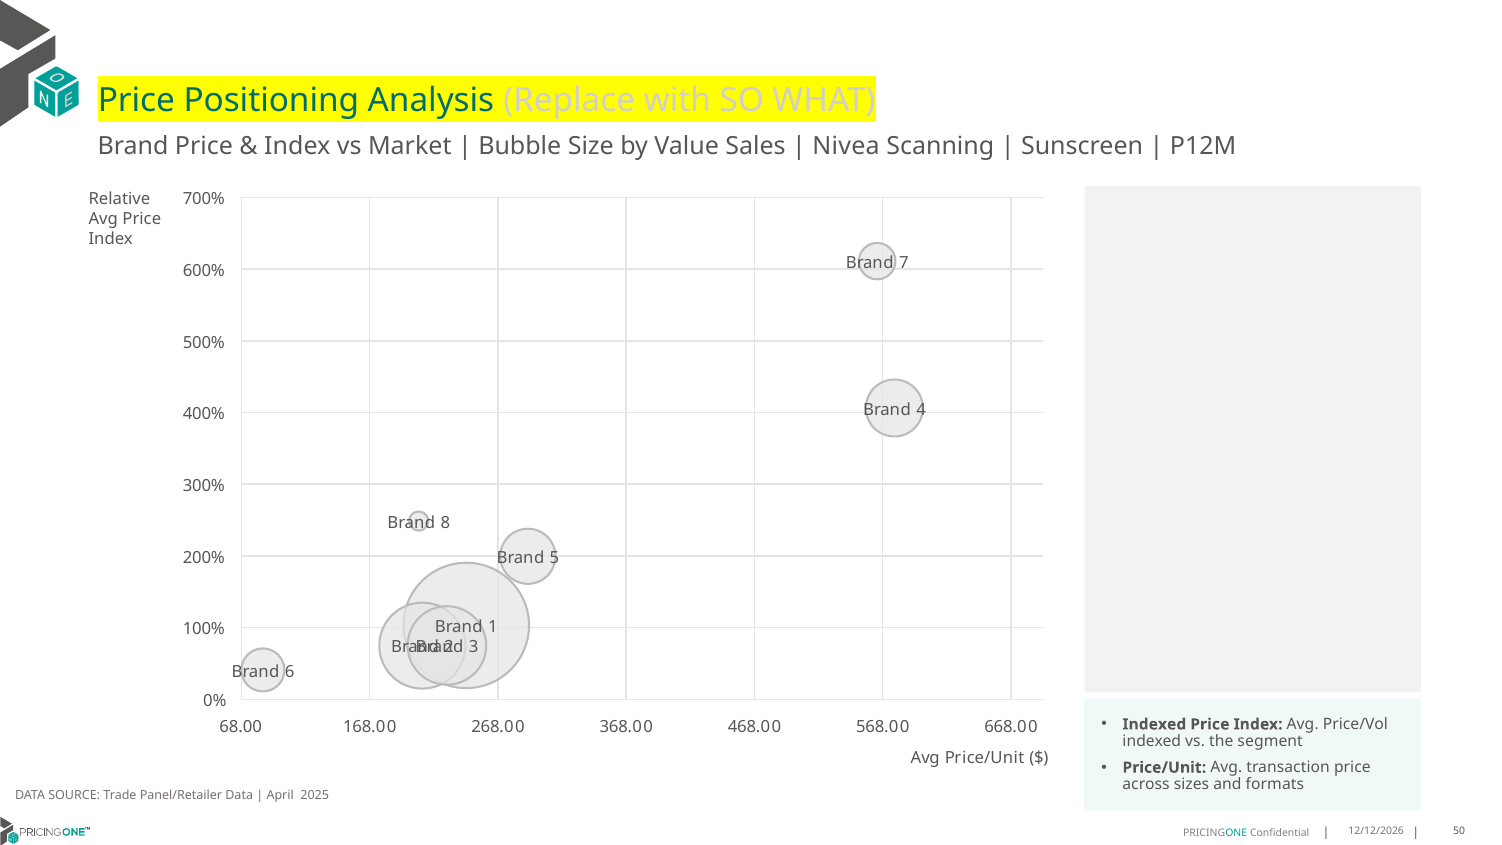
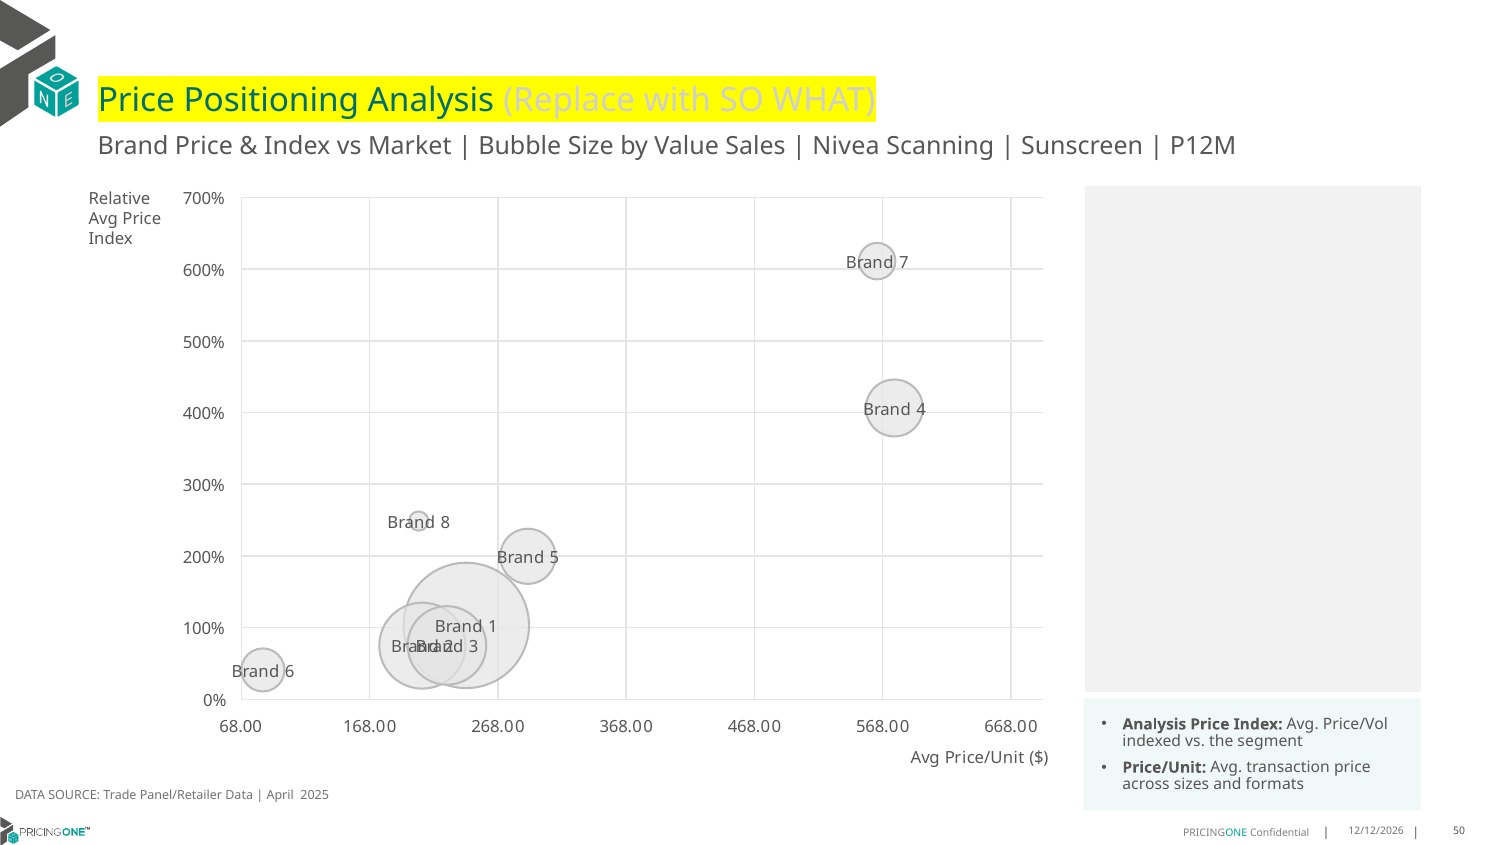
Indexed: Indexed -> Analysis (1154, 724)
